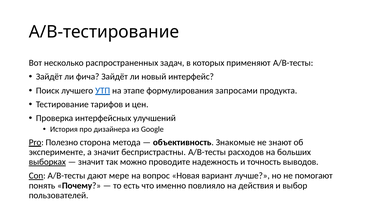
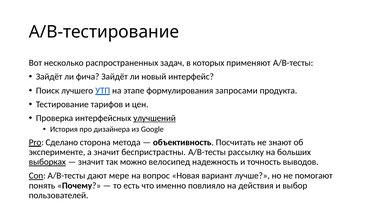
улучшений underline: none -> present (155, 118)
Полезно: Полезно -> Сделано (62, 142)
Знакомые: Знакомые -> Посчитать (235, 142)
расходов: расходов -> рассылку (246, 152)
проводите: проводите -> велосипед (169, 162)
